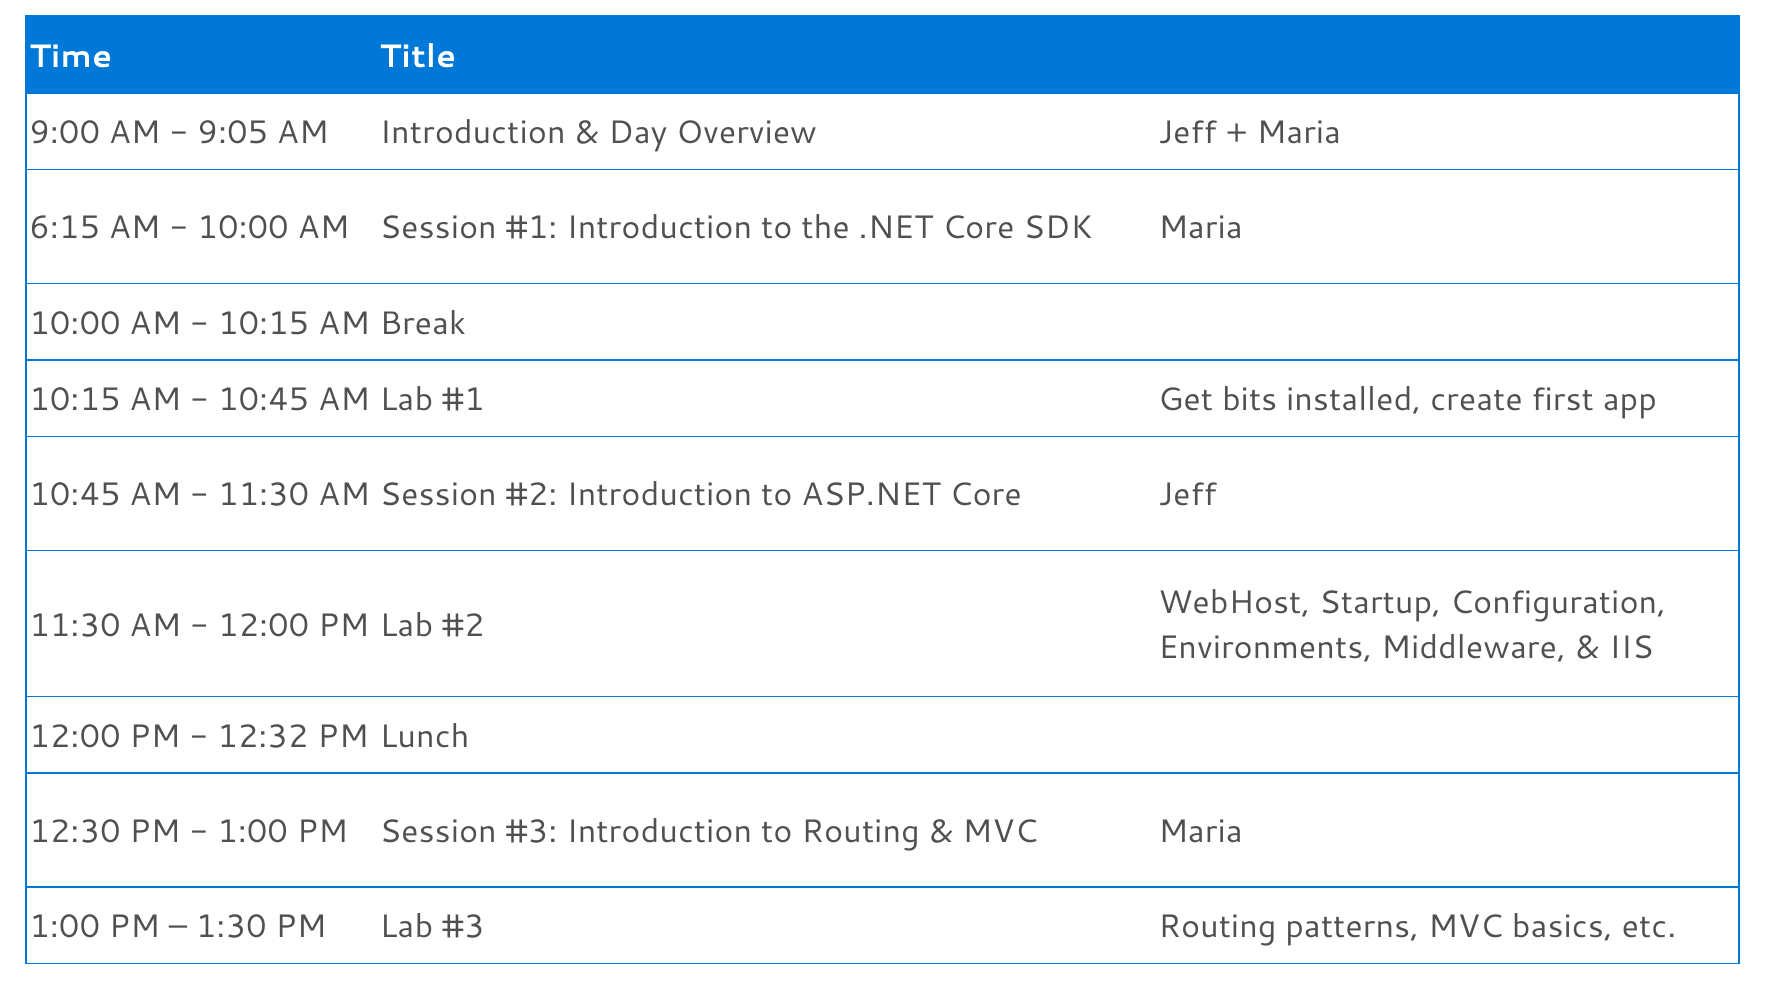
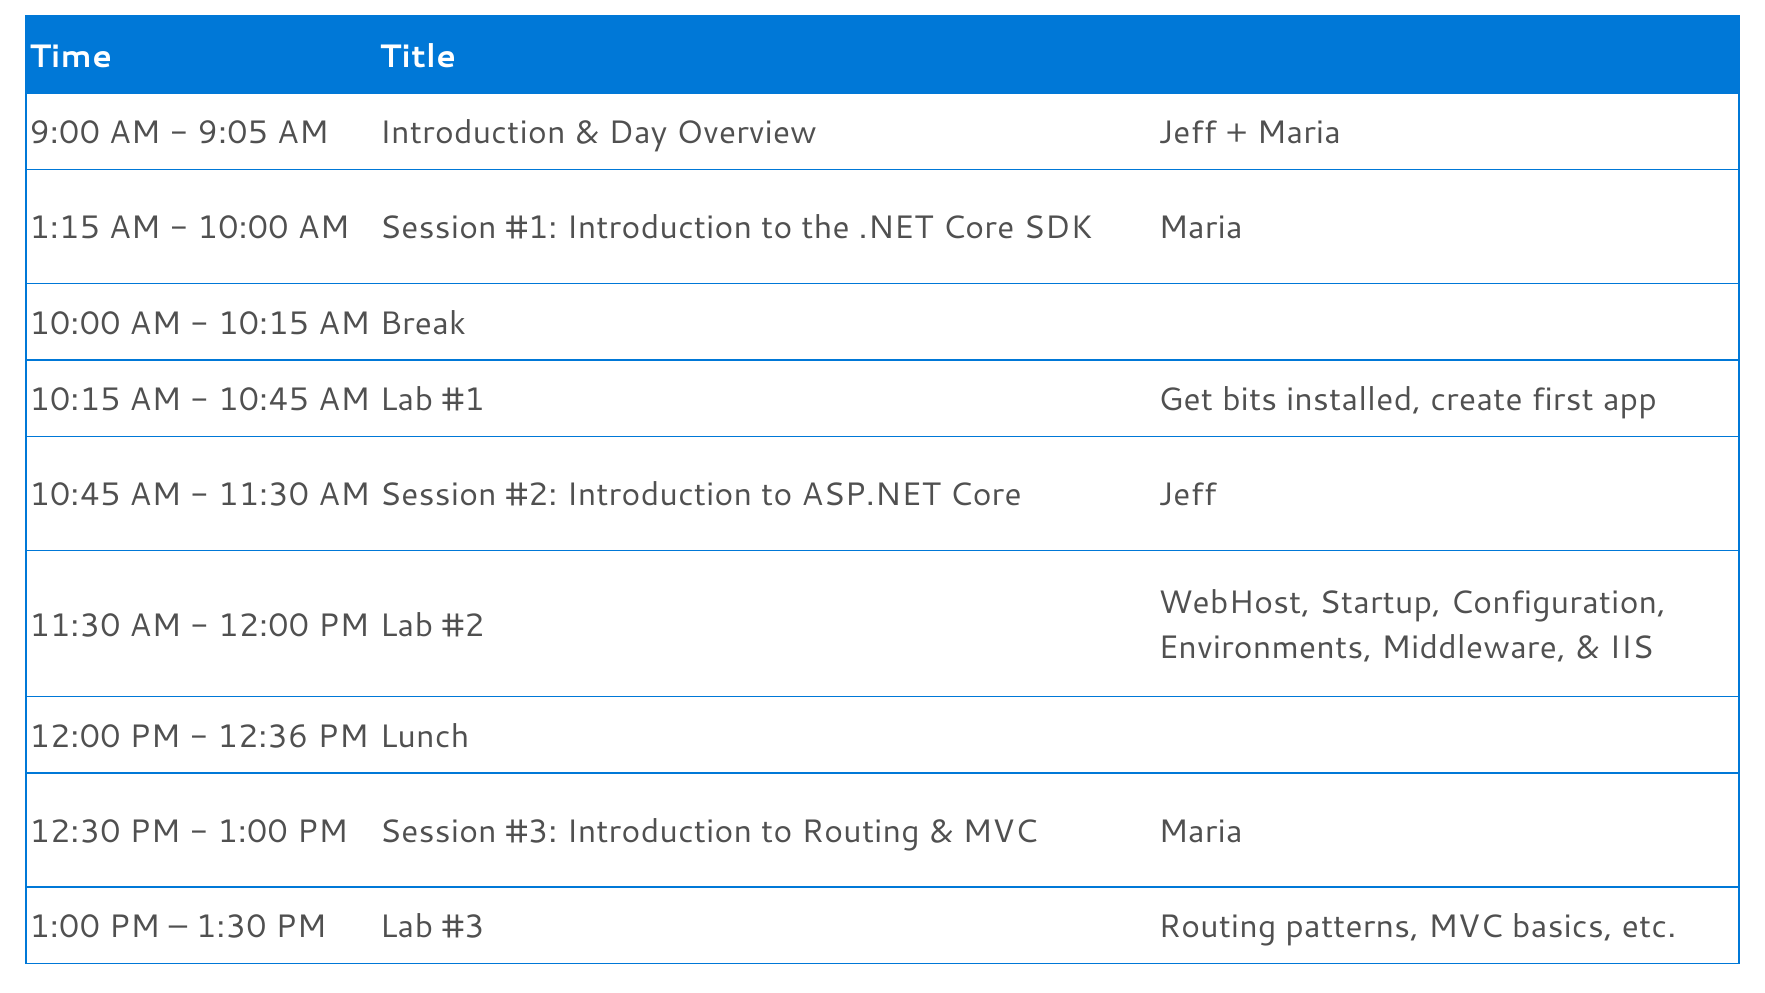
6:15: 6:15 -> 1:15 (65, 228)
12:32: 12:32 -> 12:36 (263, 736)
